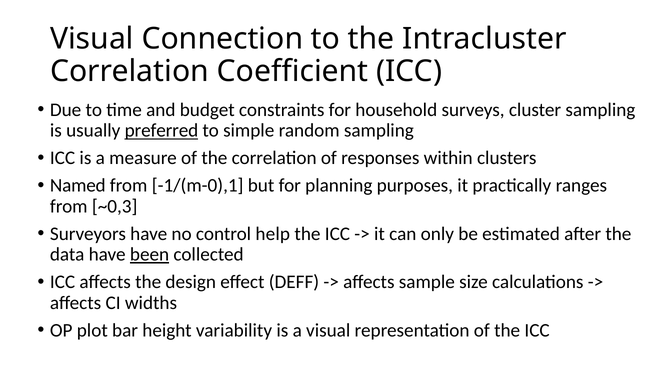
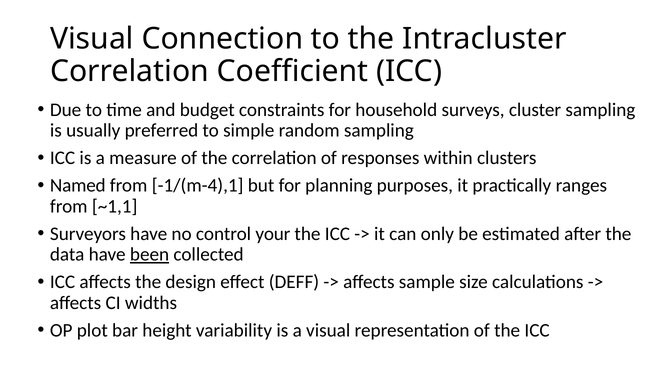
preferred underline: present -> none (161, 131)
-1/(m-0),1: -1/(m-0),1 -> -1/(m-4),1 (198, 186)
~0,3: ~0,3 -> ~1,1 (115, 206)
help: help -> your (273, 234)
